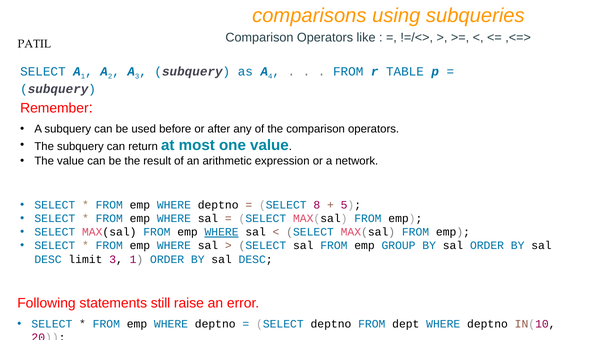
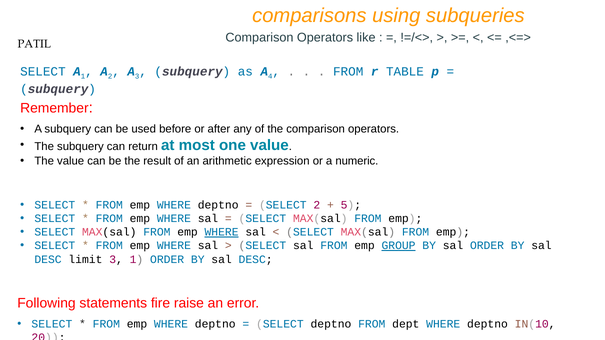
network: network -> numeric (357, 161)
SELECT 8: 8 -> 2 (317, 205)
GROUP underline: none -> present (399, 246)
still: still -> fire (161, 303)
